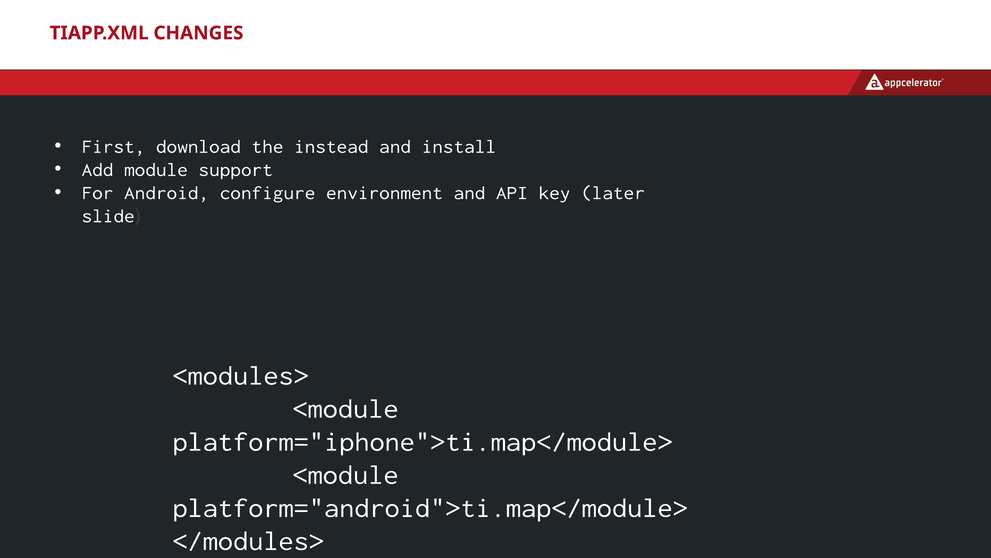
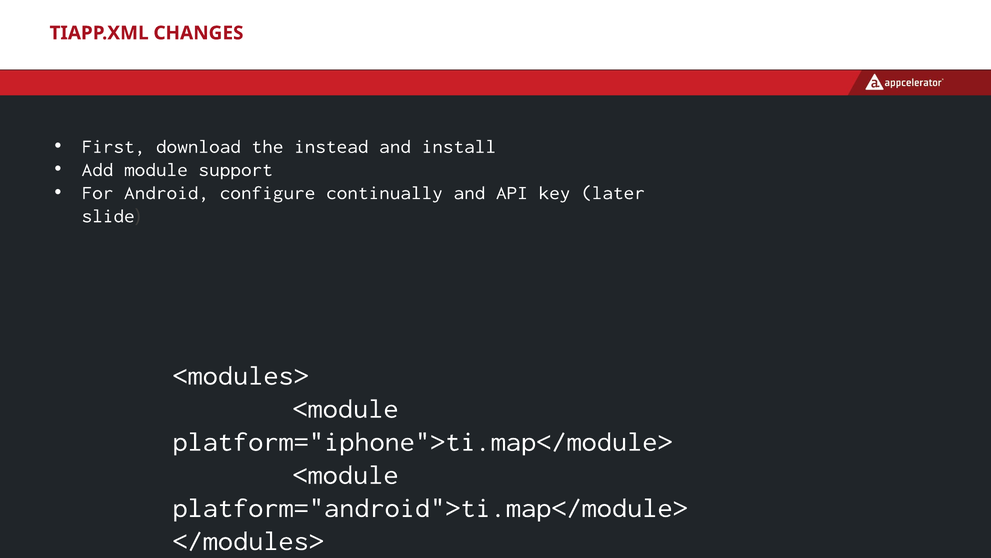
environment: environment -> continually (384, 193)
